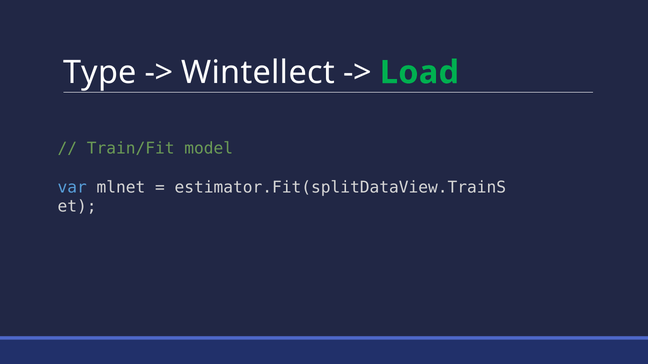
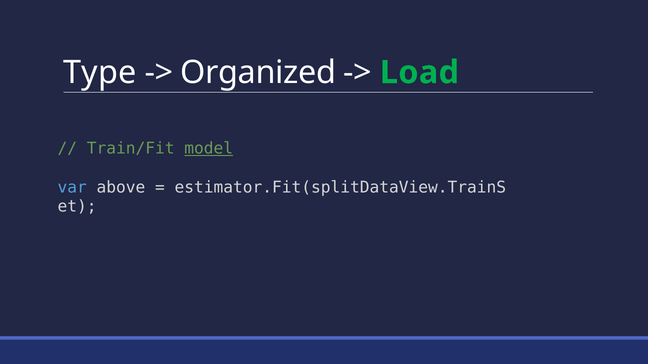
Wintellect: Wintellect -> Organized (258, 73)
model underline: none -> present (209, 149)
mlnet: mlnet -> above (121, 187)
